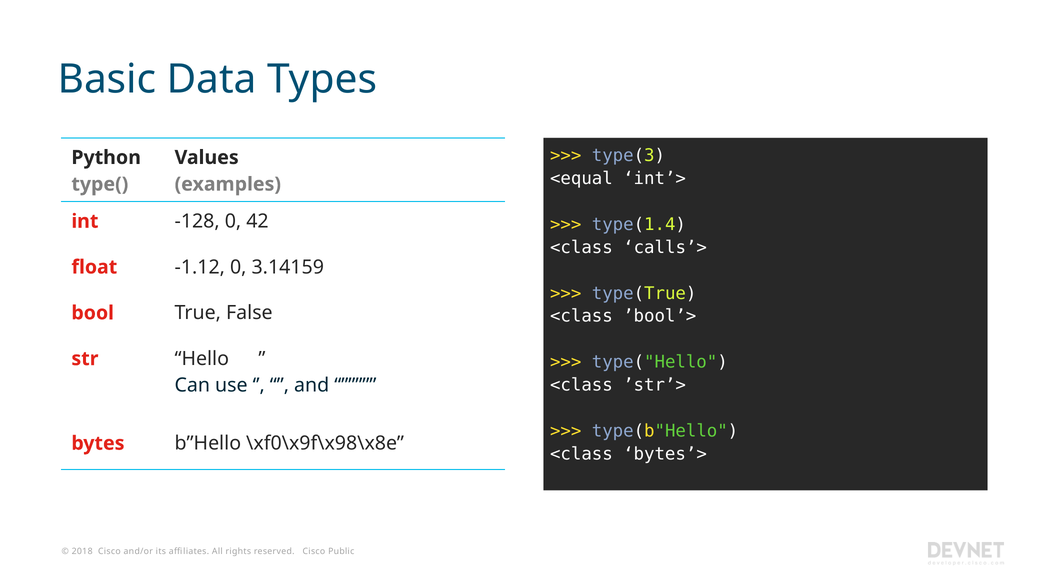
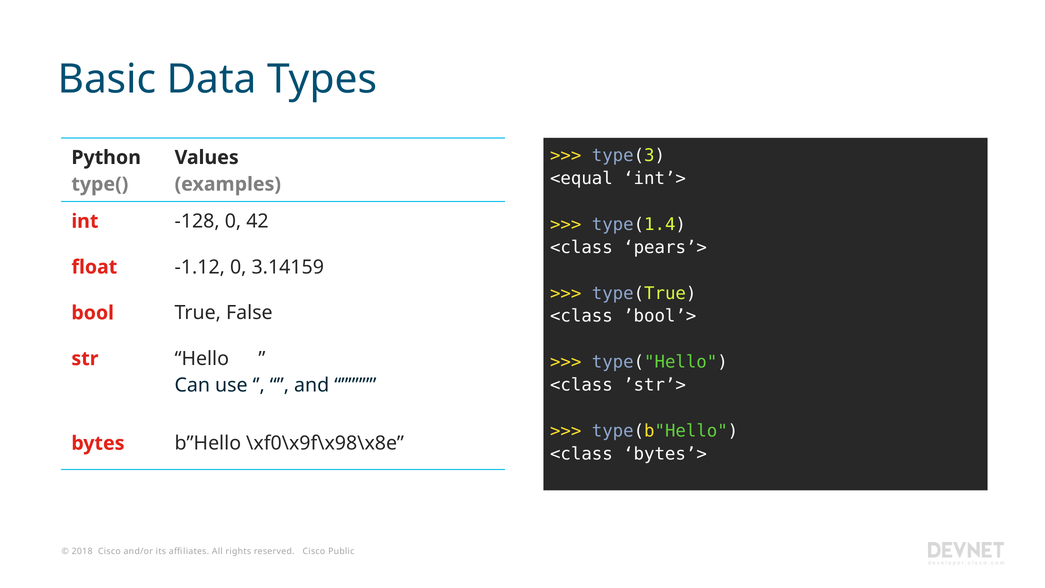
calls’>: calls’> -> pears’> (665, 247)
